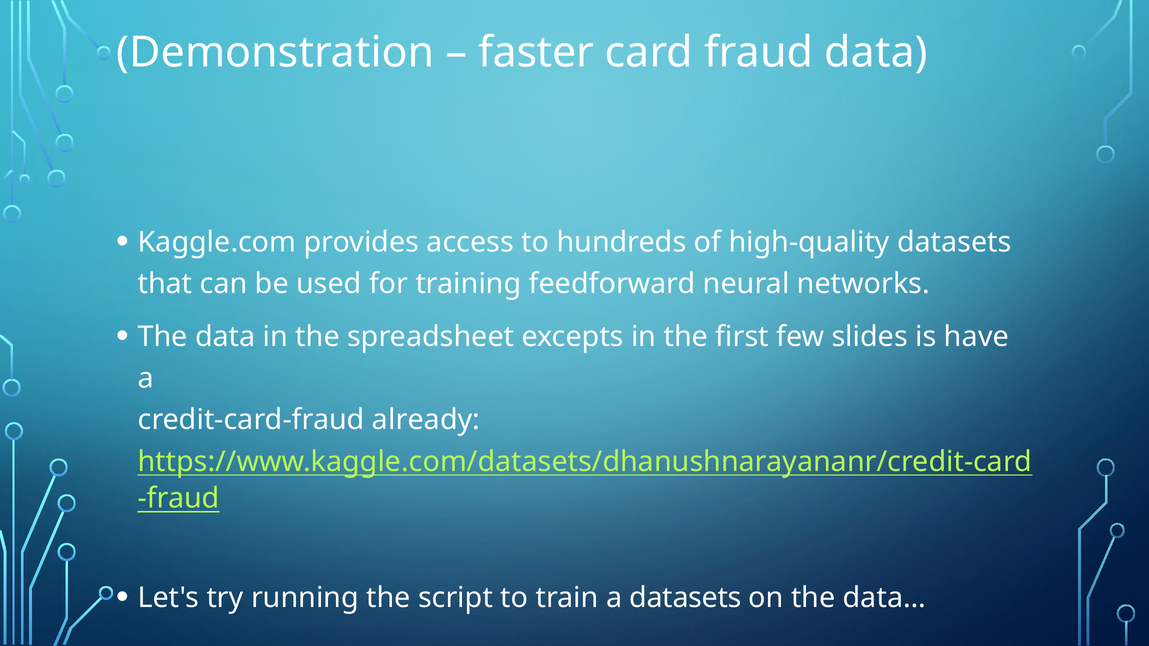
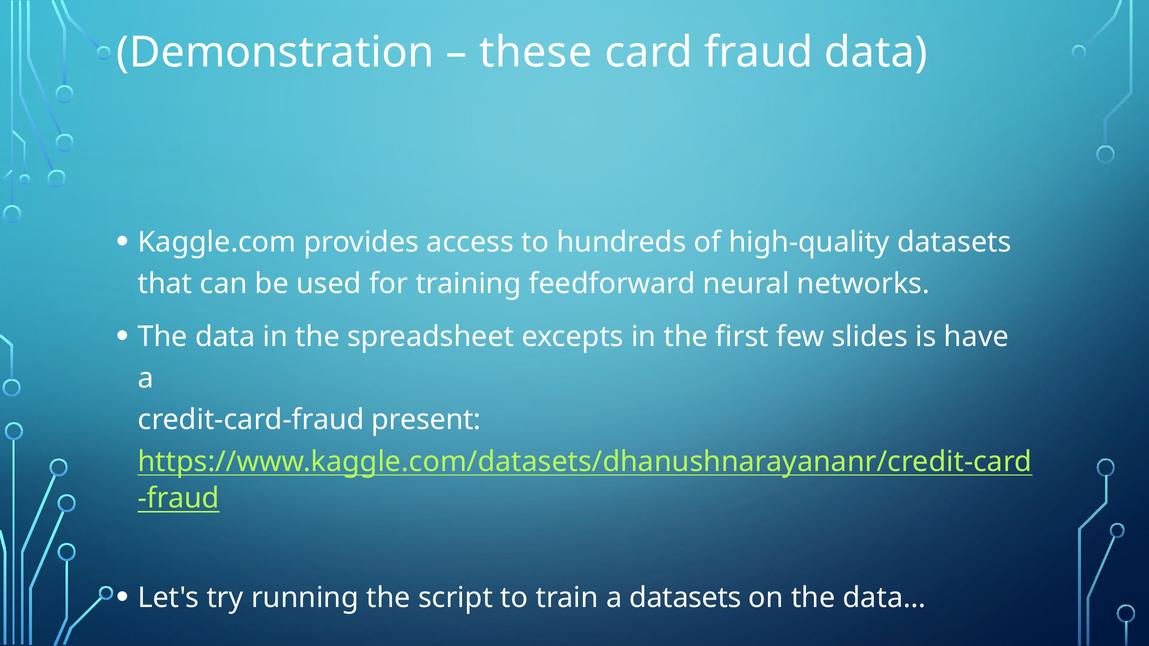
faster: faster -> these (536, 53)
already: already -> present (426, 420)
